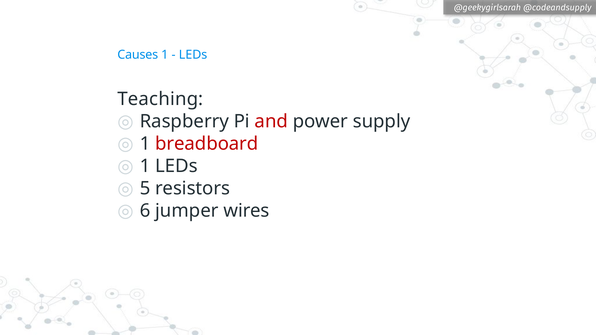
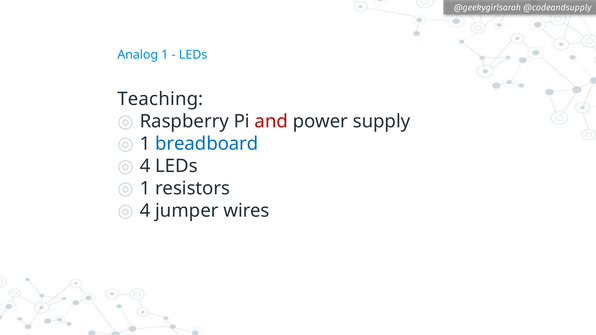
Causes: Causes -> Analog (138, 55)
breadboard colour: red -> blue (207, 144)
1: 1 -> 4 (145, 166)
5: 5 -> 1 (145, 189)
6: 6 -> 4 (145, 211)
